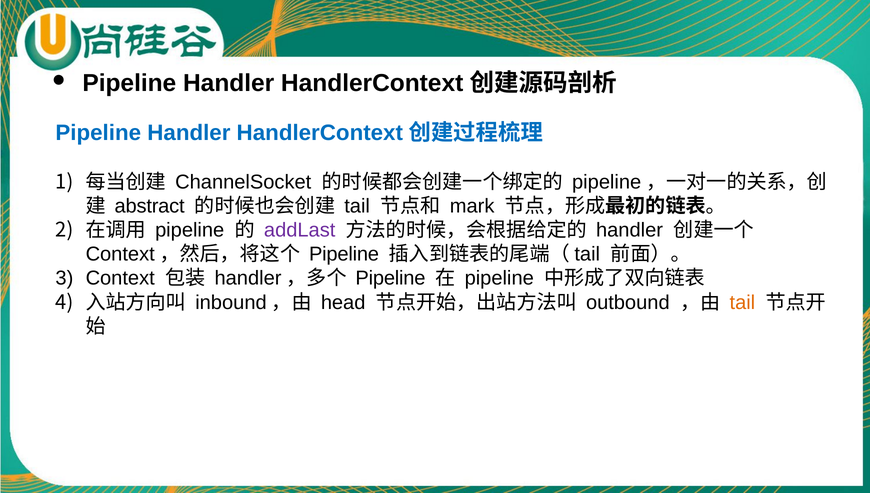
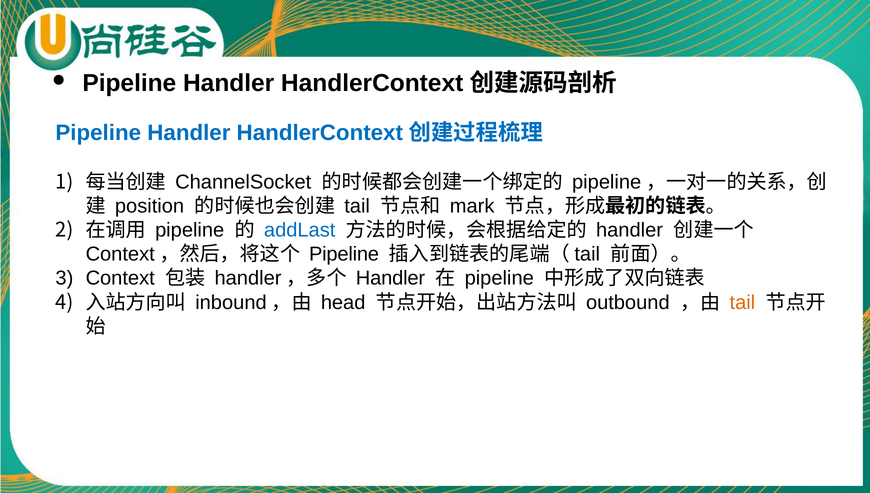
abstract: abstract -> position (150, 206)
addLast colour: purple -> blue (300, 230)
Pipeline: Pipeline -> Handler (390, 279)
